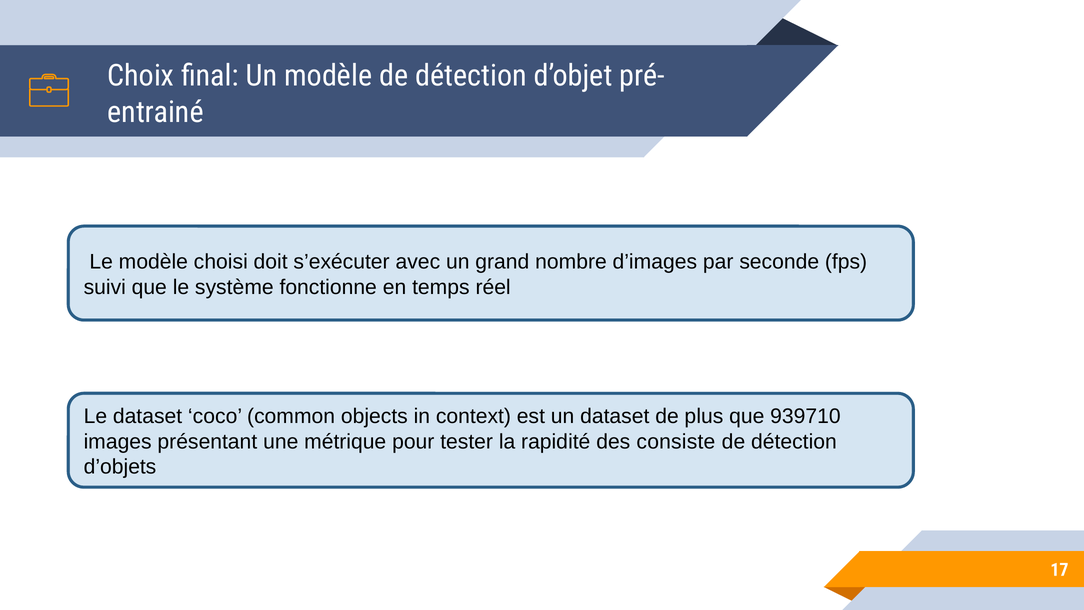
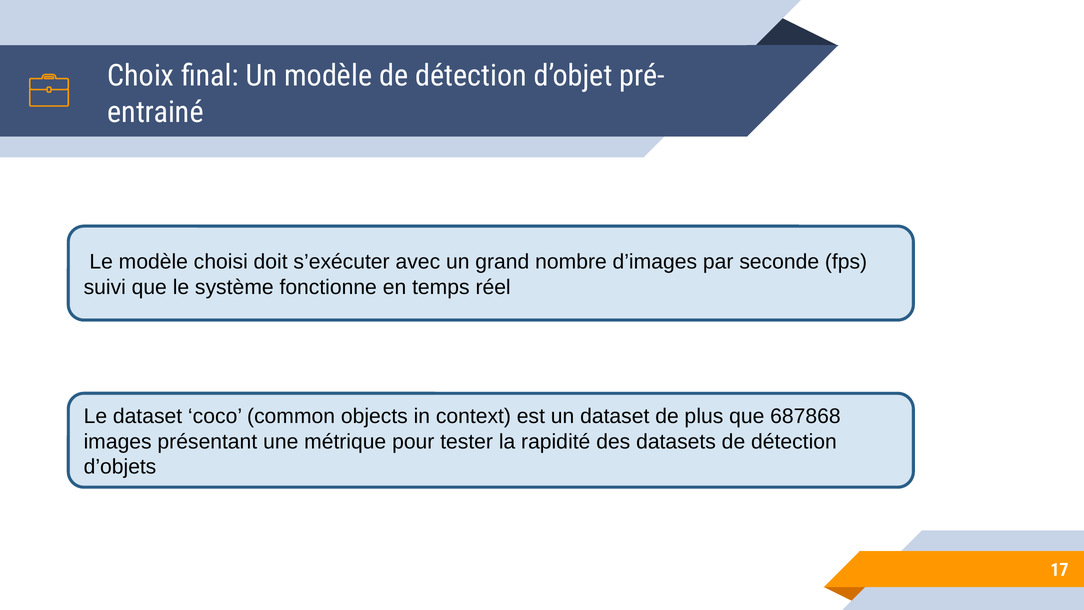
939710: 939710 -> 687868 (805, 416)
consiste: consiste -> datasets (676, 442)
